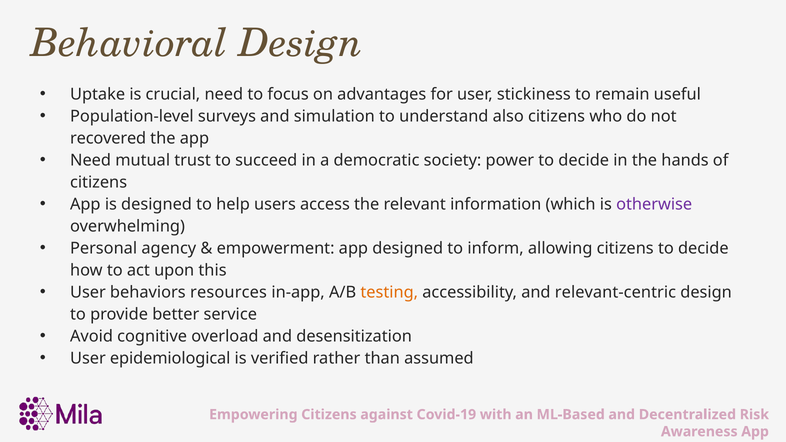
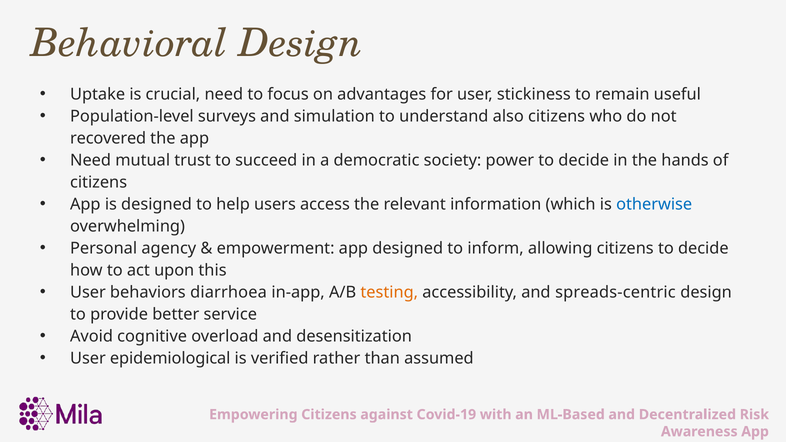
otherwise colour: purple -> blue (654, 204)
resources: resources -> diarrhoea (229, 292)
relevant-centric: relevant-centric -> spreads-centric (615, 292)
